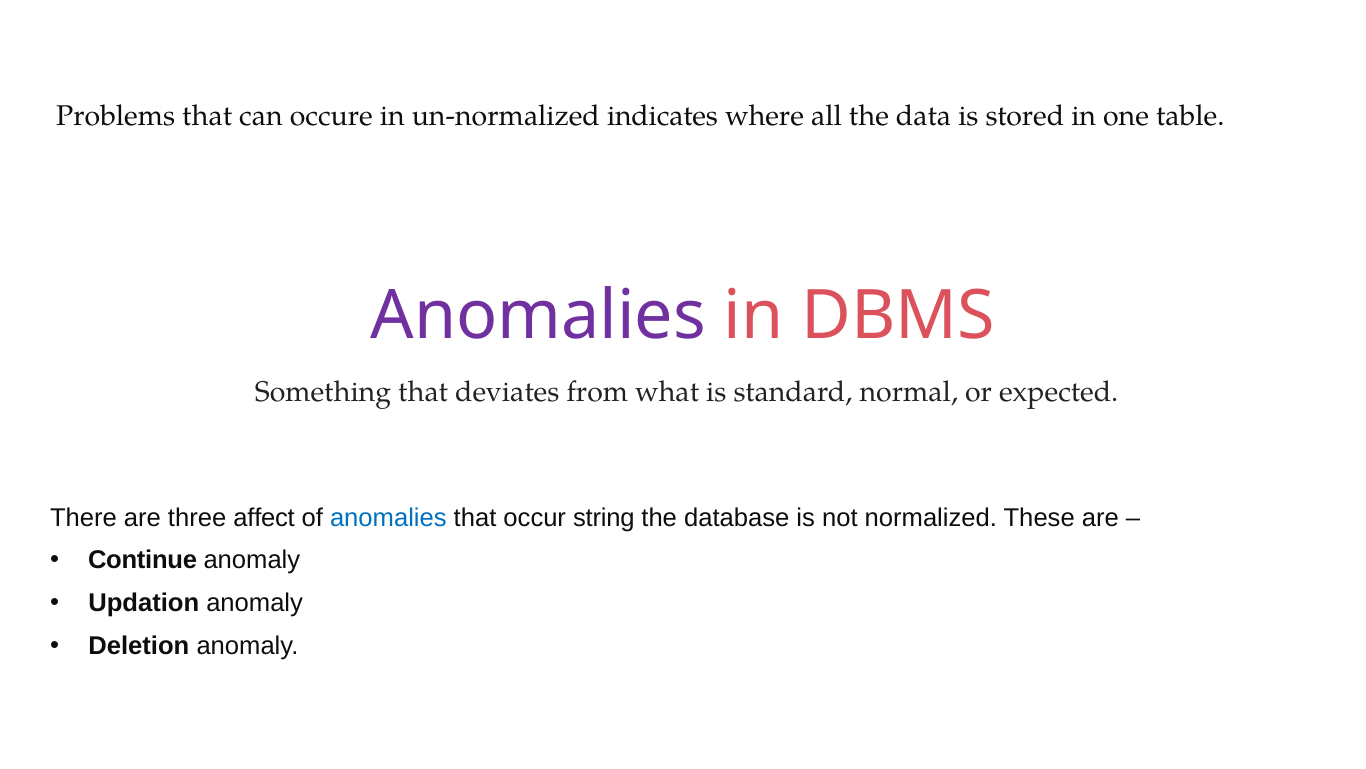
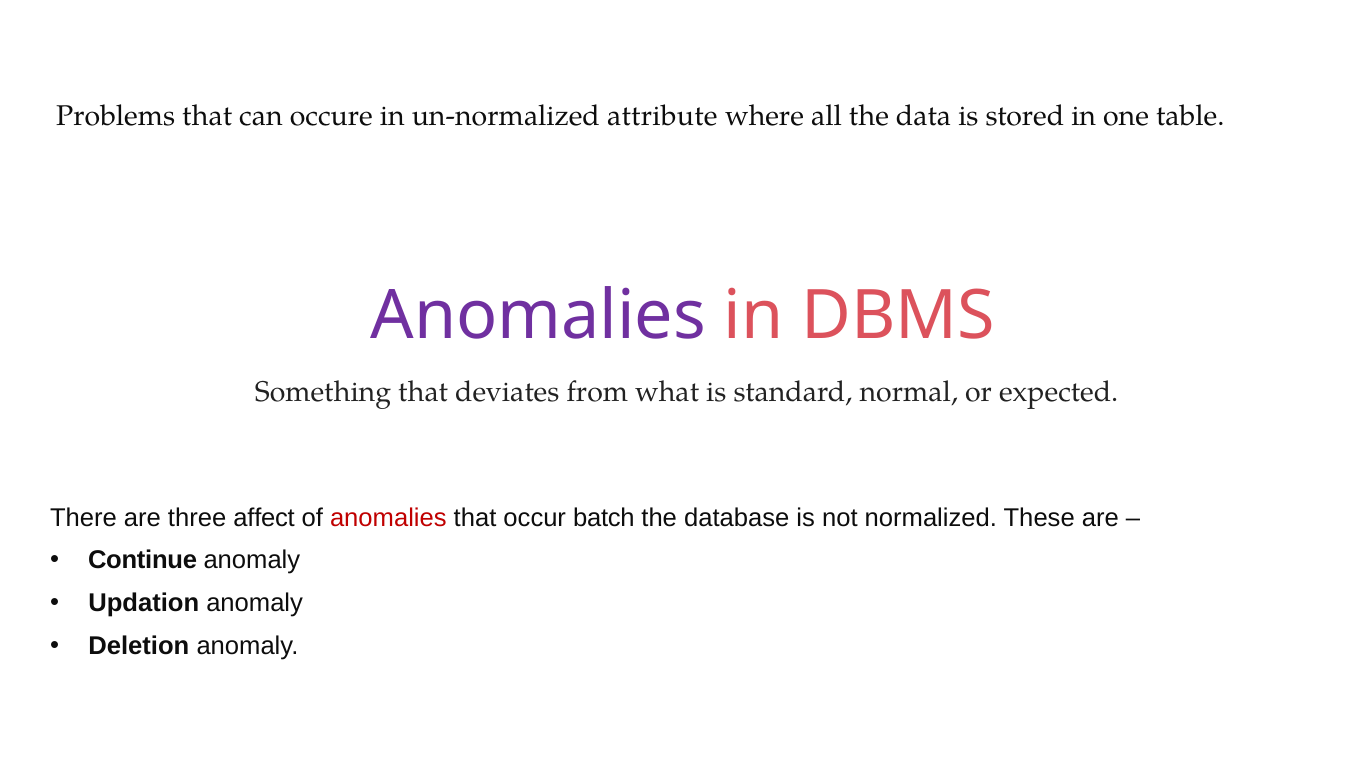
indicates: indicates -> attribute (662, 116)
anomalies colour: blue -> red (388, 517)
string: string -> batch (604, 517)
